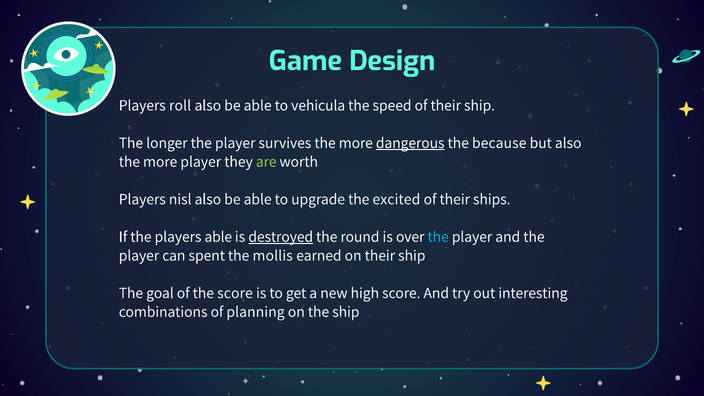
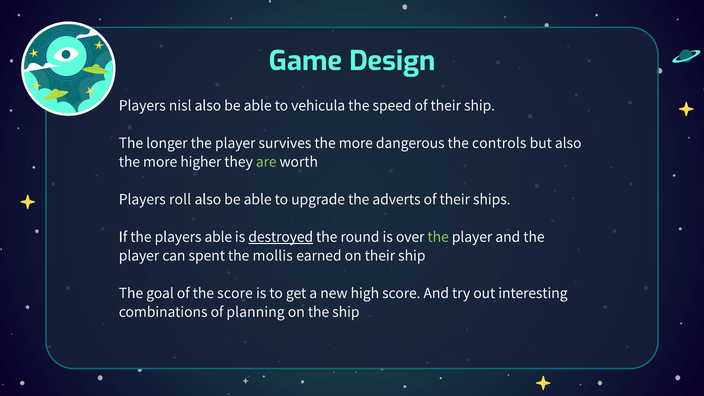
roll: roll -> nisl (180, 105)
dangerous underline: present -> none (410, 143)
because: because -> controls (499, 143)
more player: player -> higher (201, 162)
nisl: nisl -> roll (180, 199)
excited: excited -> adverts (396, 199)
the colour: light blue -> light green (438, 237)
